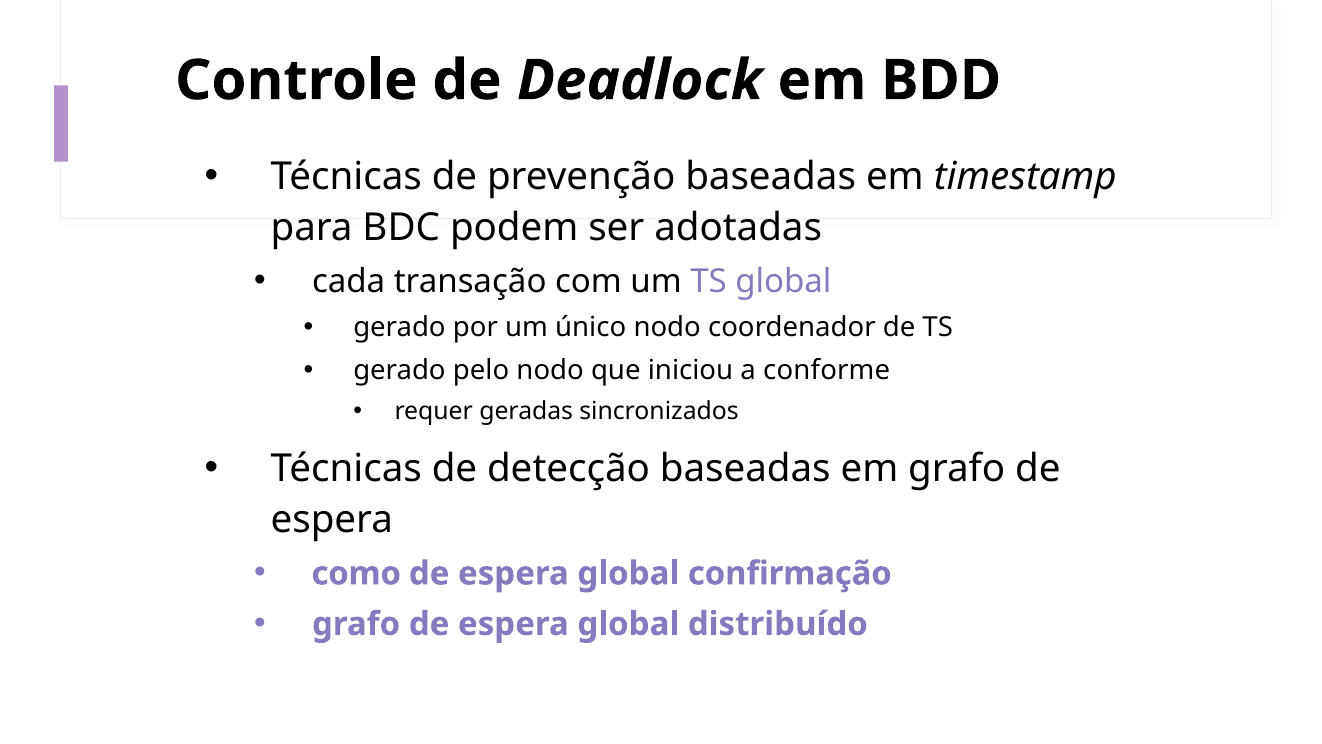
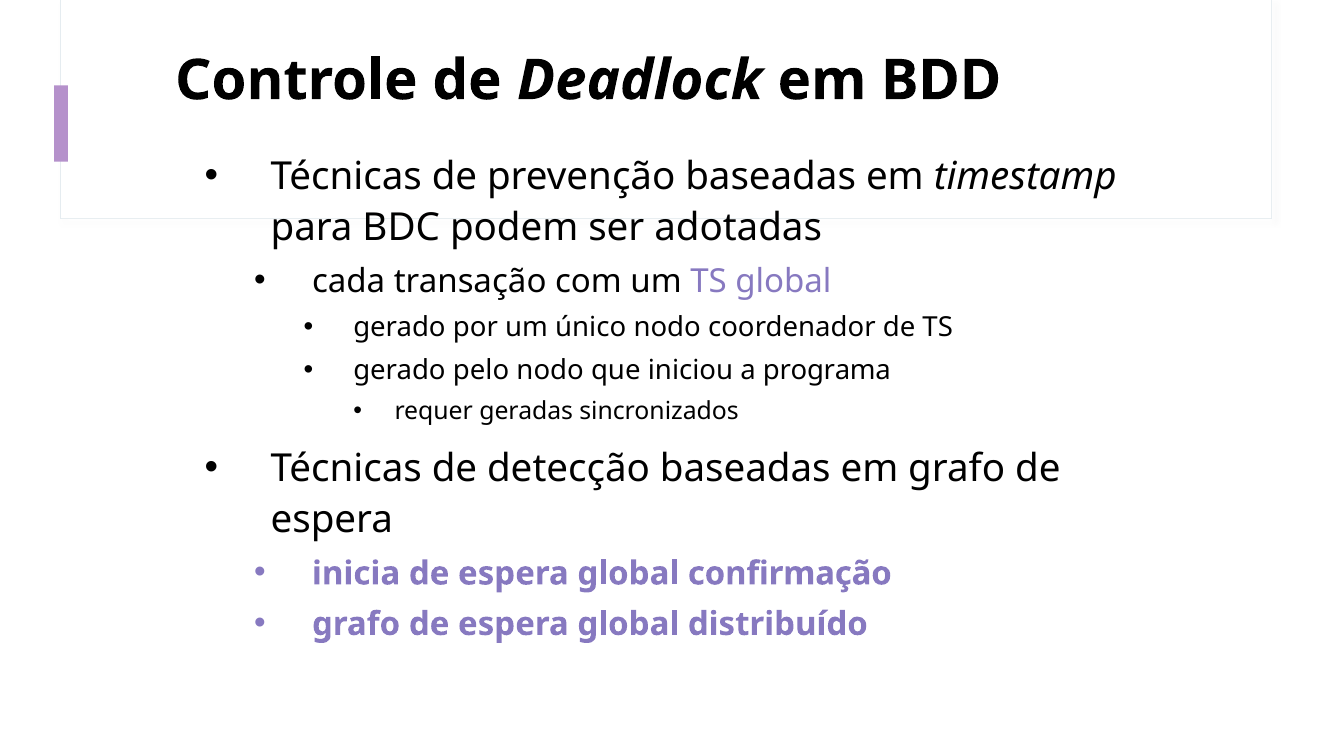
conforme: conforme -> programa (827, 371)
como: como -> inicia (356, 573)
